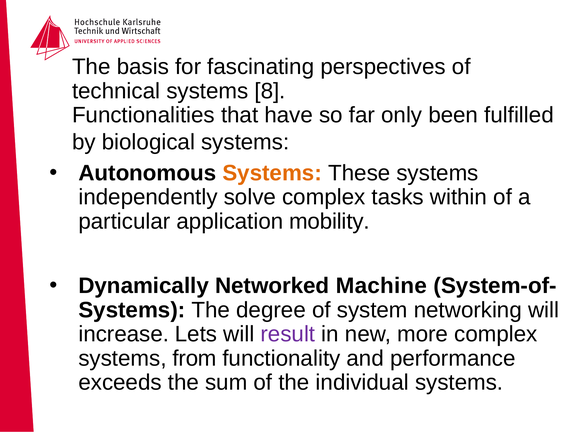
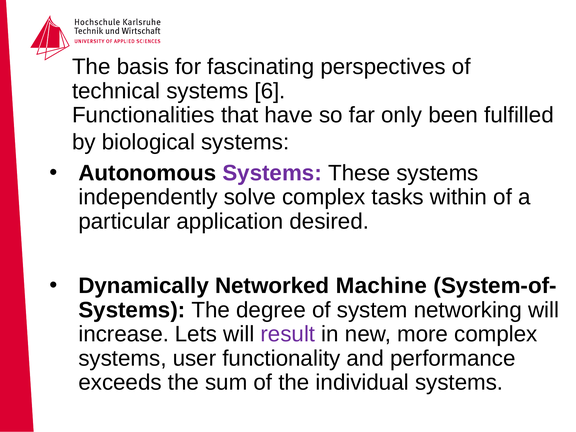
8: 8 -> 6 (270, 91)
Systems colour: orange -> purple (272, 173)
mobility: mobility -> desired (329, 221)
from: from -> user (194, 358)
